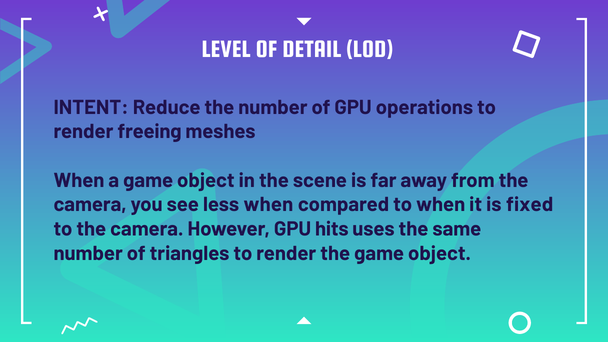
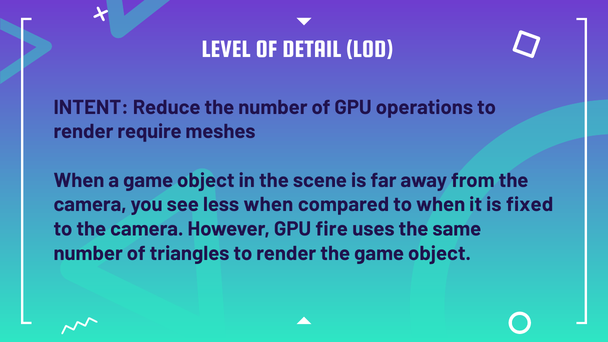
freeing: freeing -> require (150, 132)
hits: hits -> fire (332, 229)
